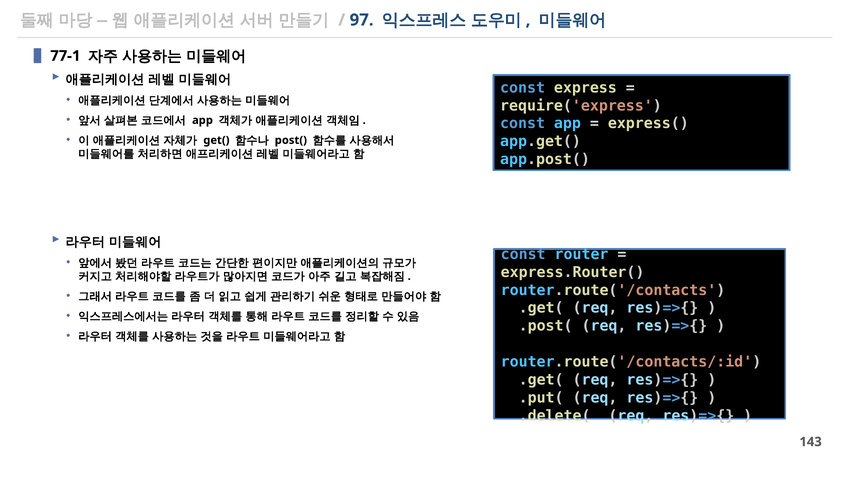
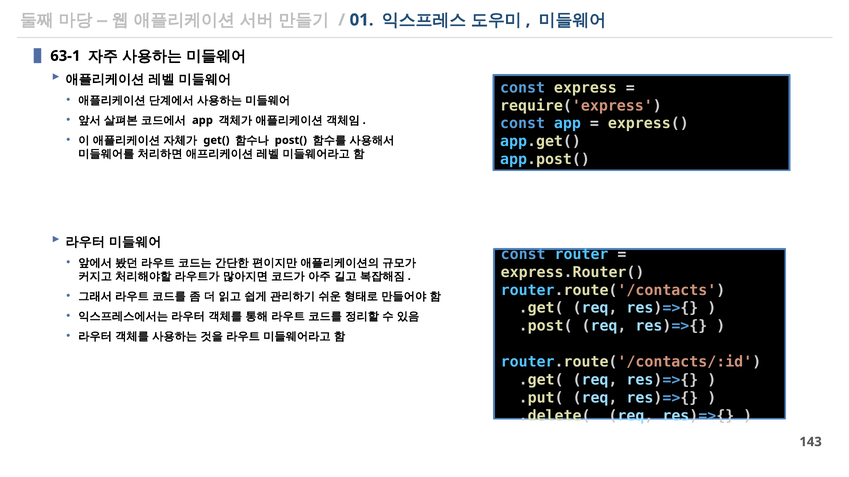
97: 97 -> 01 (362, 20)
77-1: 77-1 -> 63-1 (65, 56)
